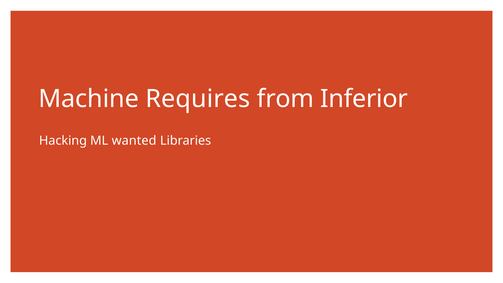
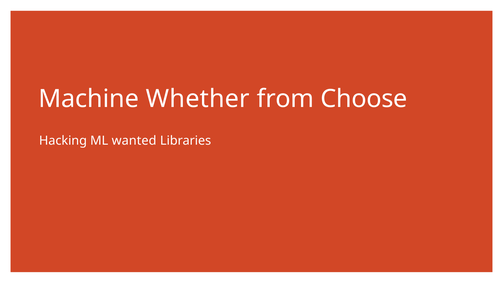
Requires: Requires -> Whether (198, 99)
Inferior: Inferior -> Choose (364, 99)
